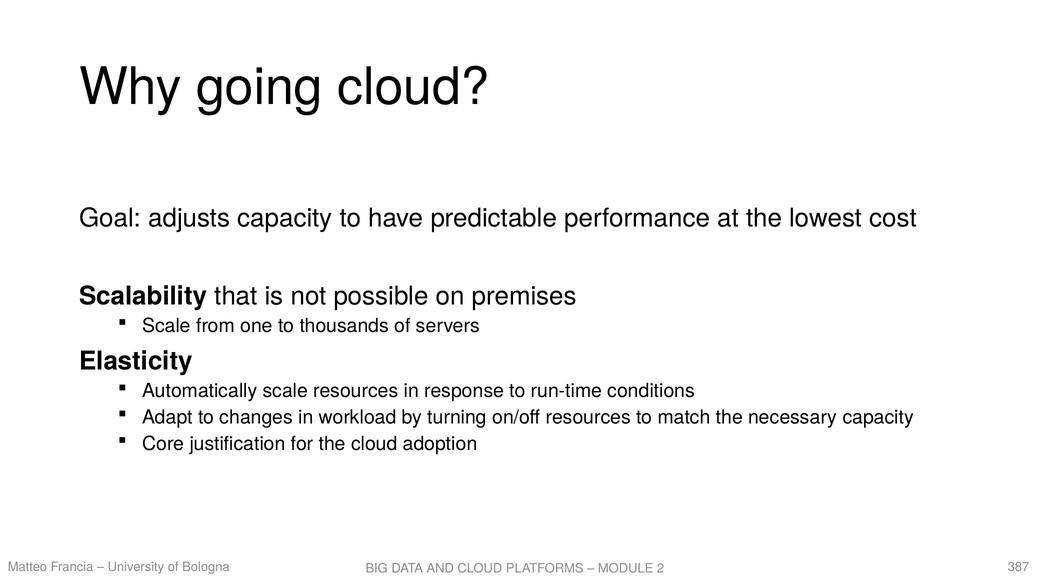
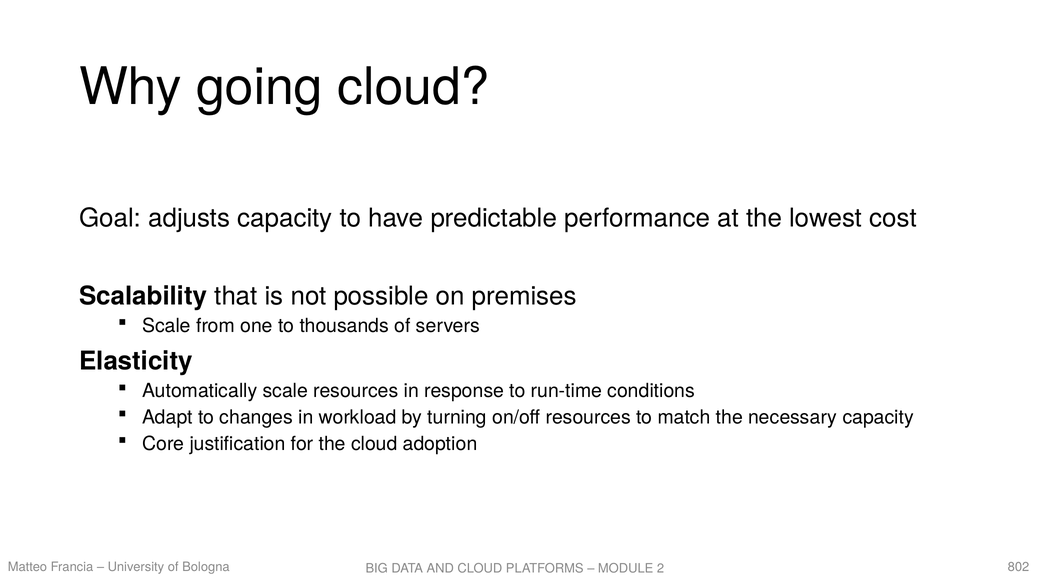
387: 387 -> 802 (1018, 567)
